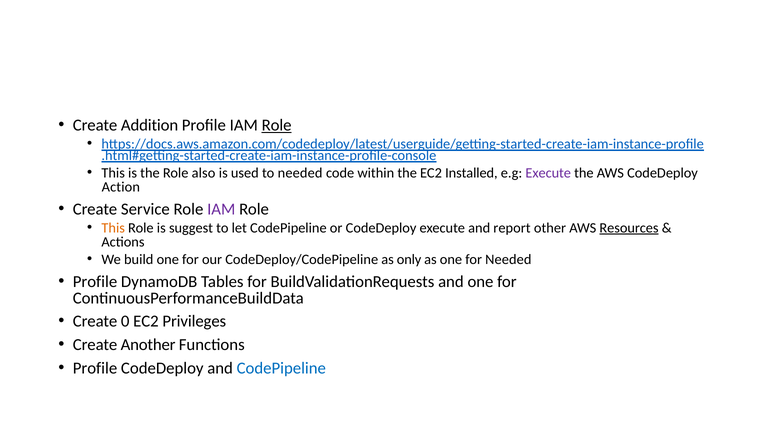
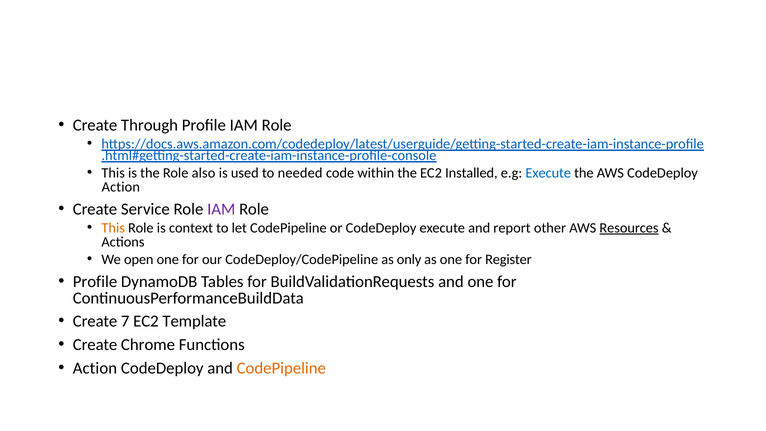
Addition: Addition -> Through (150, 125)
Role underline: present -> none (277, 125)
Execute colour: purple -> blue (548, 173)
suggest: suggest -> context (191, 228)
build: build -> open (139, 259)
for Needed: Needed -> Register (508, 259)
0: 0 -> 7 (125, 321)
Privileges: Privileges -> Template (194, 321)
Another: Another -> Chrome (148, 345)
Profile: Profile -> Action (95, 368)
CodePipeline colour: blue -> orange (281, 368)
